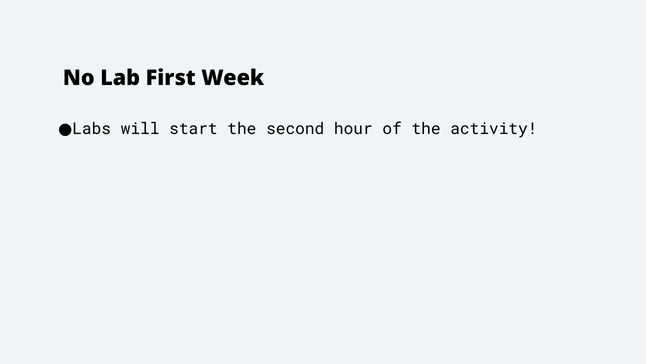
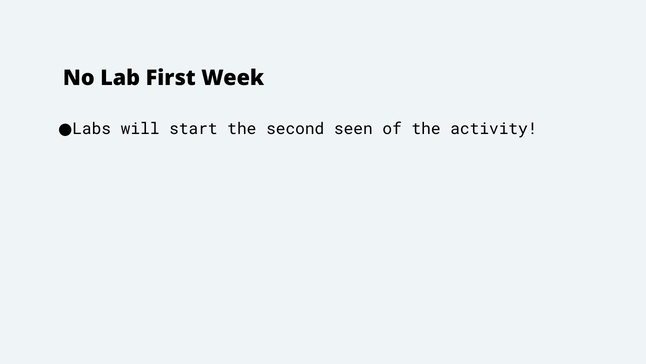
hour: hour -> seen (353, 129)
